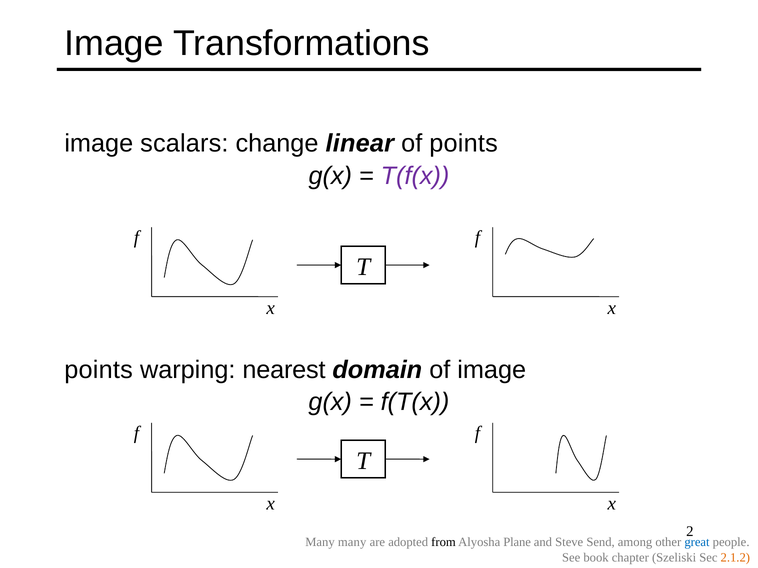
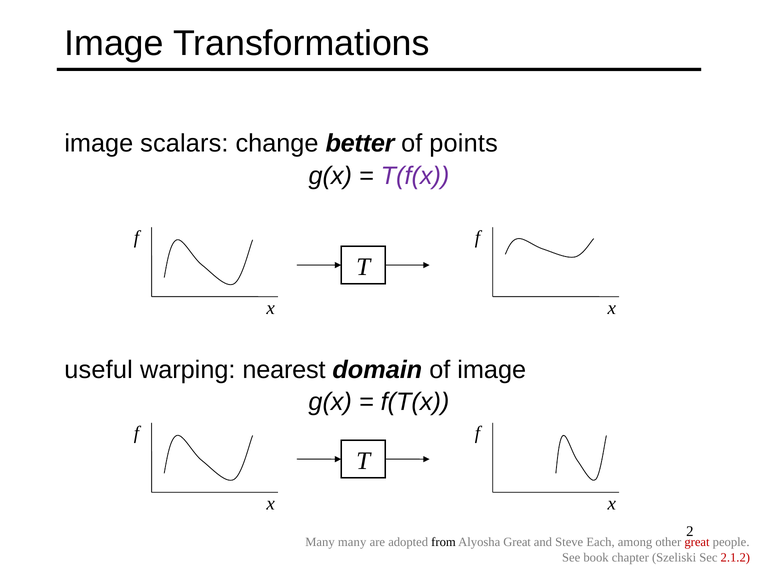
linear: linear -> better (360, 144)
points: points -> useful (99, 370)
Alyosha Plane: Plane -> Great (517, 543)
Send: Send -> Each (601, 543)
great colour: blue -> red (697, 543)
2.1.2 colour: orange -> red (735, 558)
